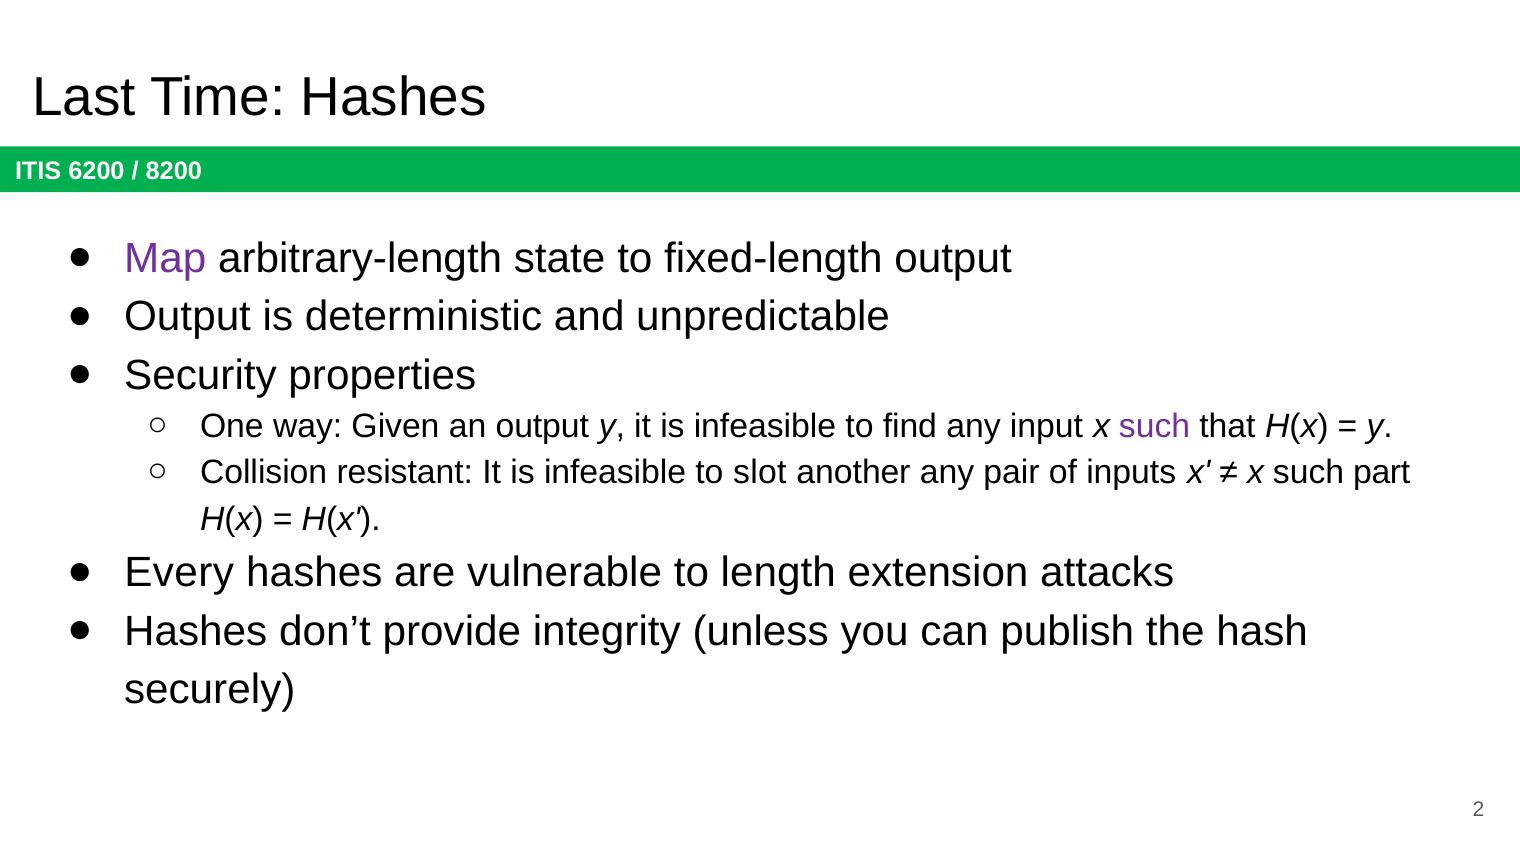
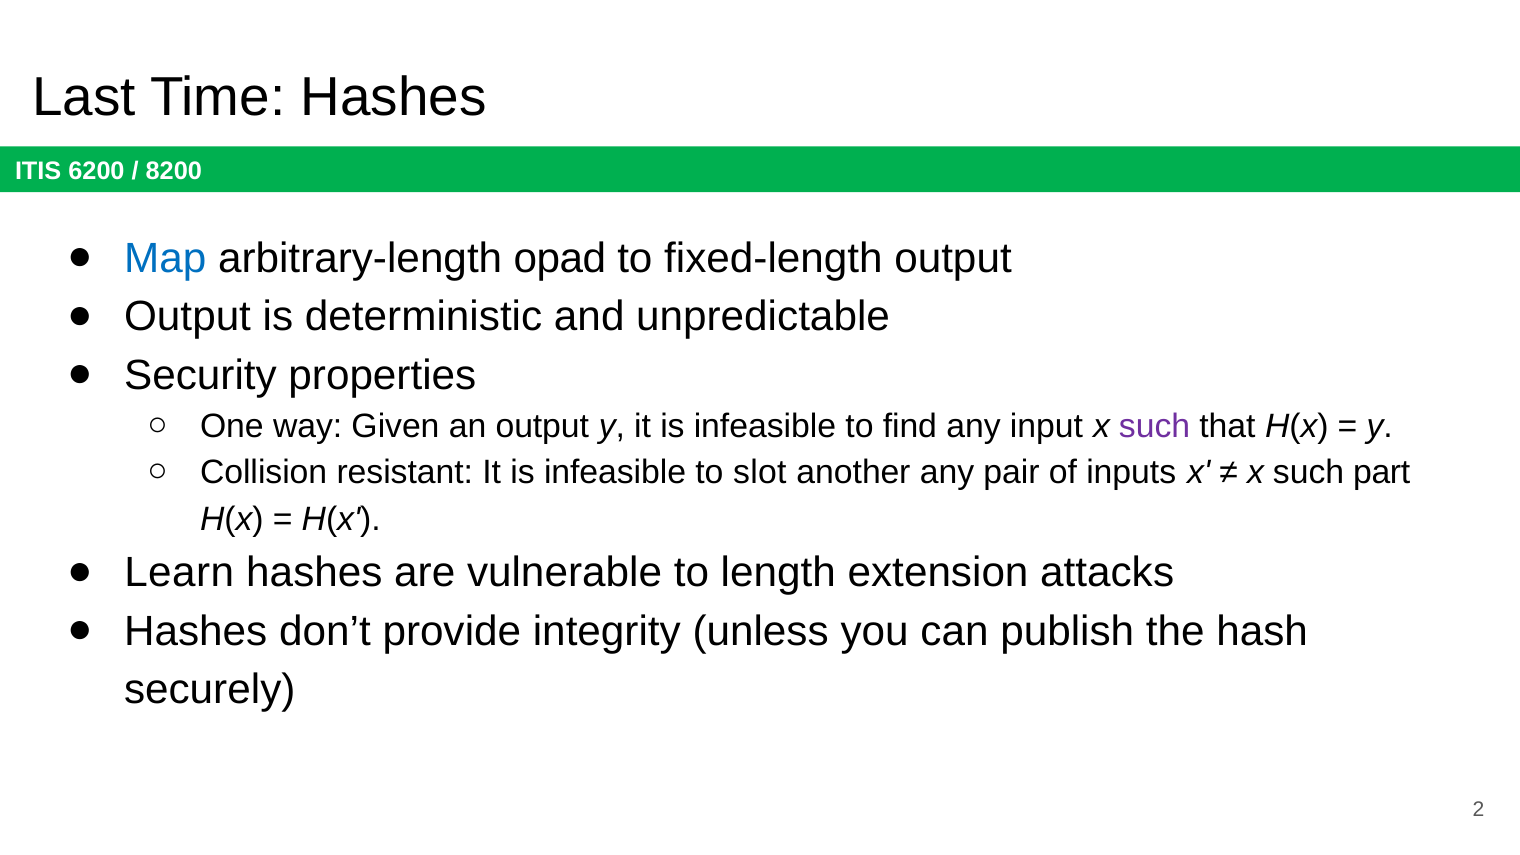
Map colour: purple -> blue (165, 258)
state: state -> opad (560, 258)
Every: Every -> Learn (179, 573)
